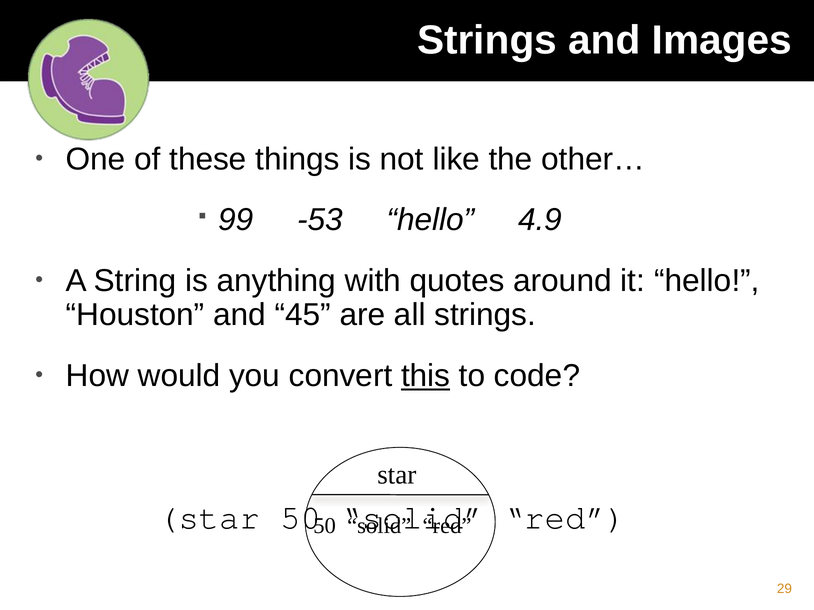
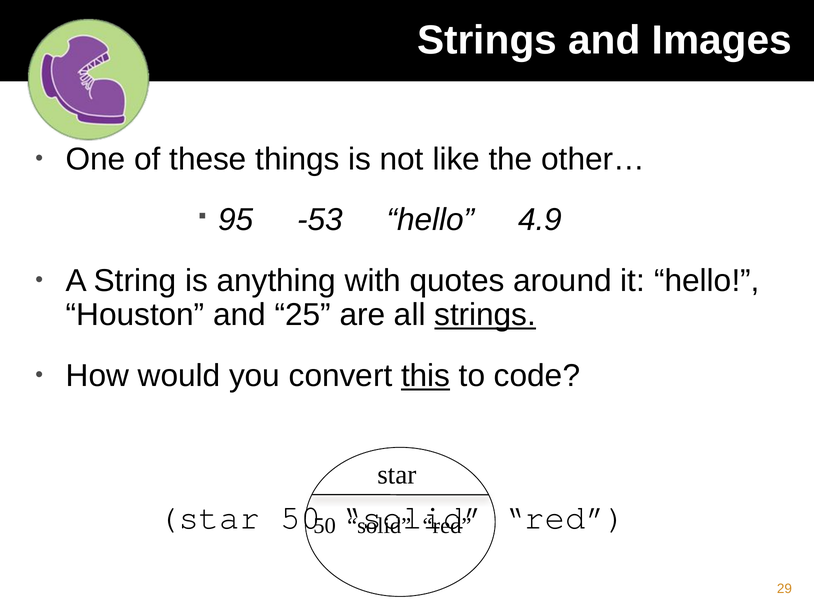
99: 99 -> 95 (236, 220)
45: 45 -> 25 (303, 315)
strings underline: none -> present (485, 315)
